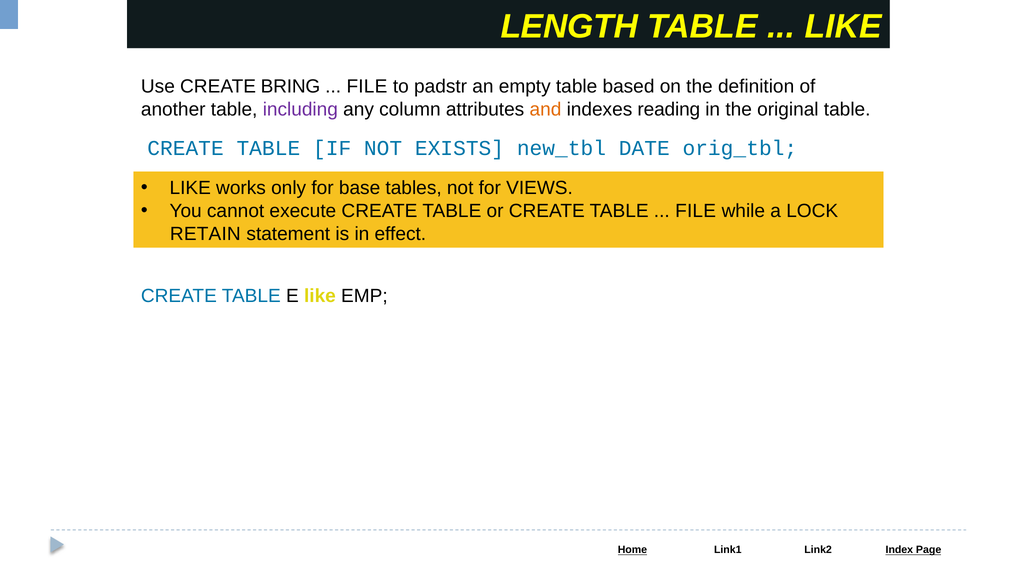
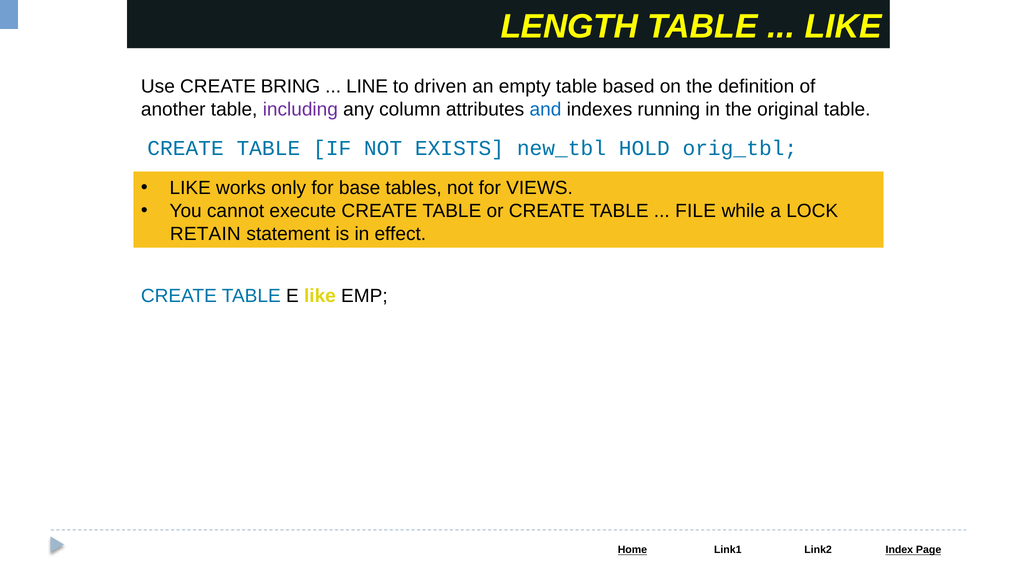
FILE: FILE -> LINE (367, 86)
padstr: padstr -> driven (440, 86)
and colour: orange -> blue (545, 109)
reading: reading -> running (669, 109)
DATE: DATE -> HOLD (644, 148)
